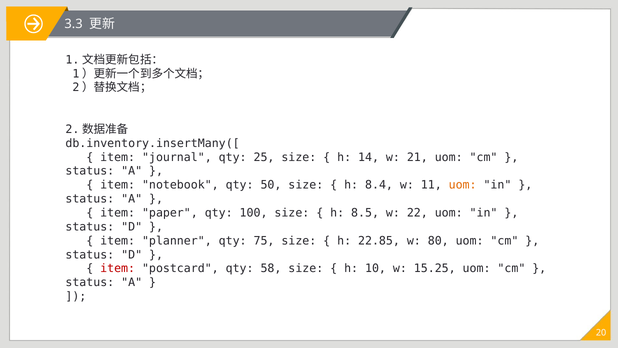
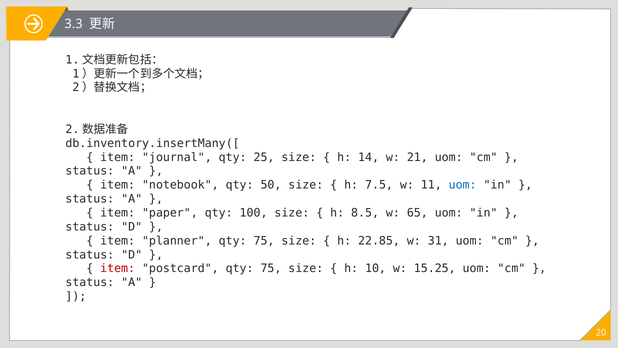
8.4: 8.4 -> 7.5 (379, 185)
uom colour: orange -> blue (463, 185)
22: 22 -> 65 (417, 213)
80: 80 -> 31 (438, 240)
postcard qty 58: 58 -> 75 (271, 268)
